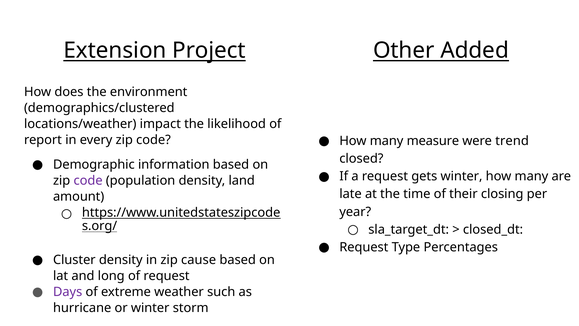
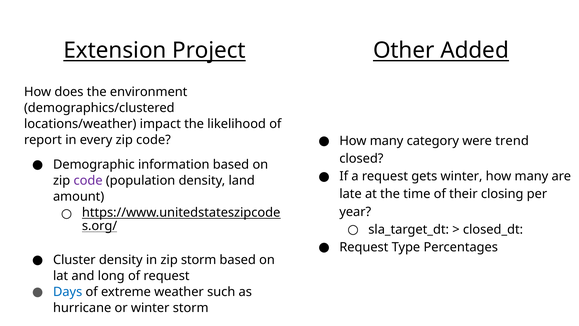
measure: measure -> category (433, 141)
zip cause: cause -> storm (199, 260)
Days colour: purple -> blue (68, 292)
